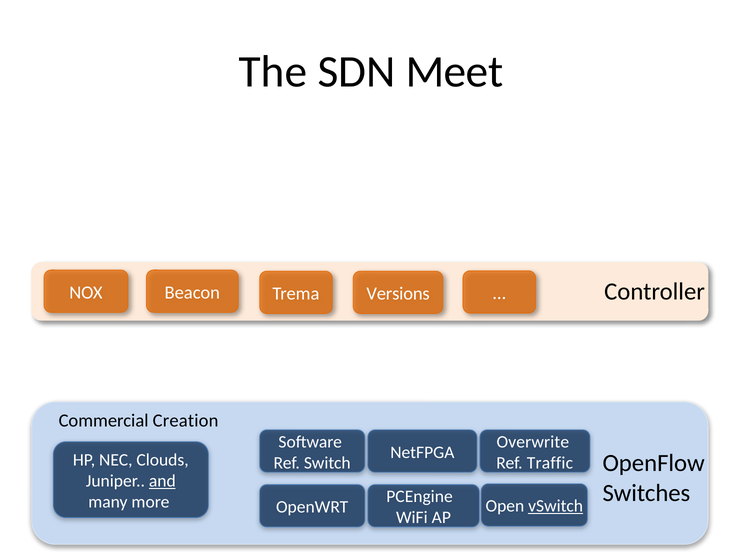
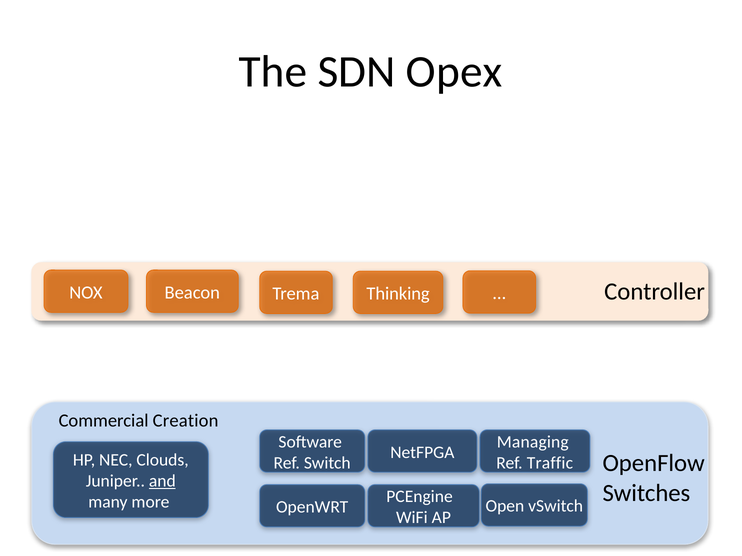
Meet: Meet -> Opex (454, 72)
Versions: Versions -> Thinking (398, 294)
Overwrite: Overwrite -> Managing (533, 442)
vSwitch underline: present -> none (556, 507)
